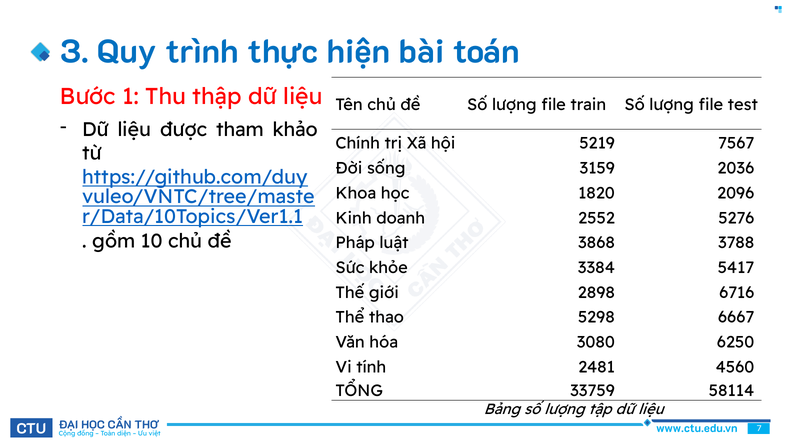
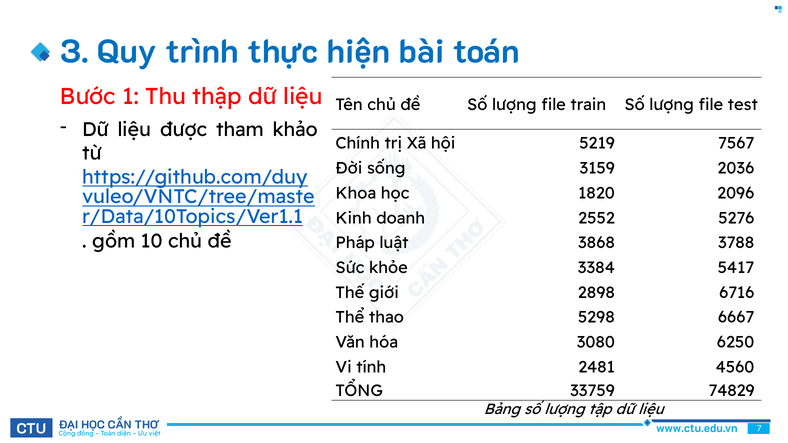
58114: 58114 -> 74829 (732, 391)
